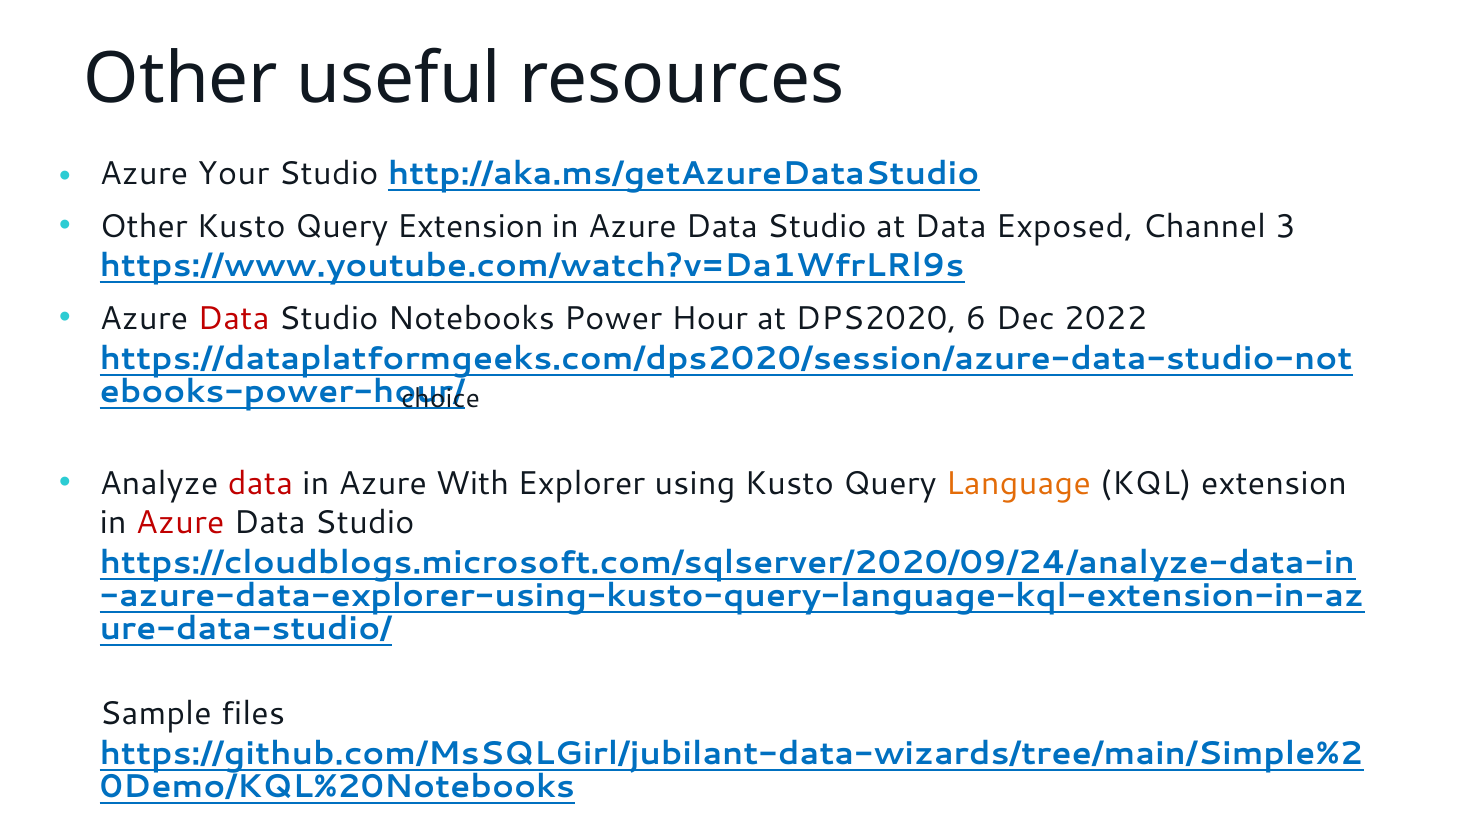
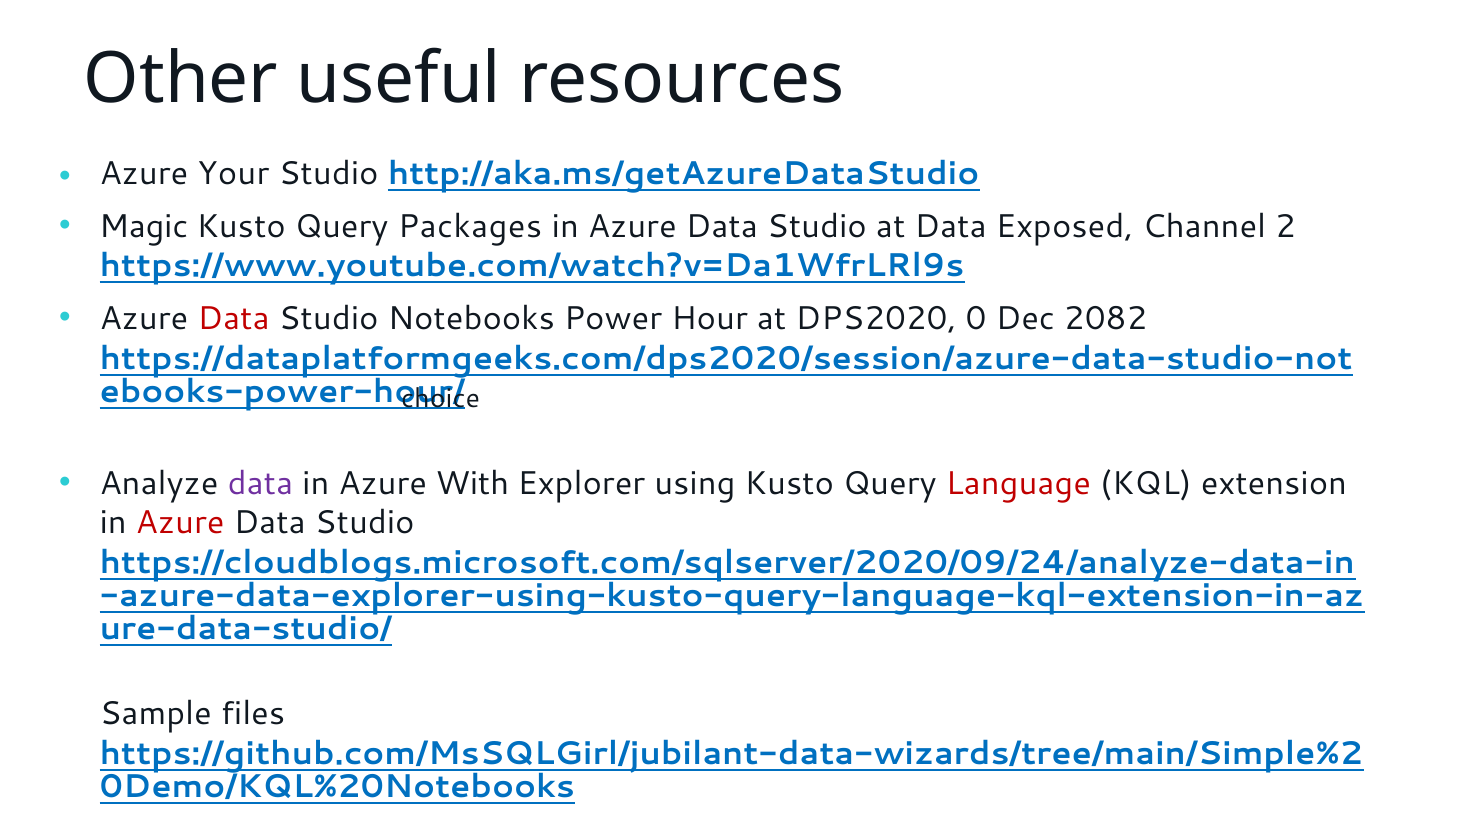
Other: Other -> Magic (144, 227)
Query Extension: Extension -> Packages (470, 227)
3: 3 -> 2 (1286, 227)
6: 6 -> 0 (976, 319)
2022: 2022 -> 2082 (1106, 319)
data colour: red -> purple (260, 484)
Language colour: orange -> red (1018, 484)
